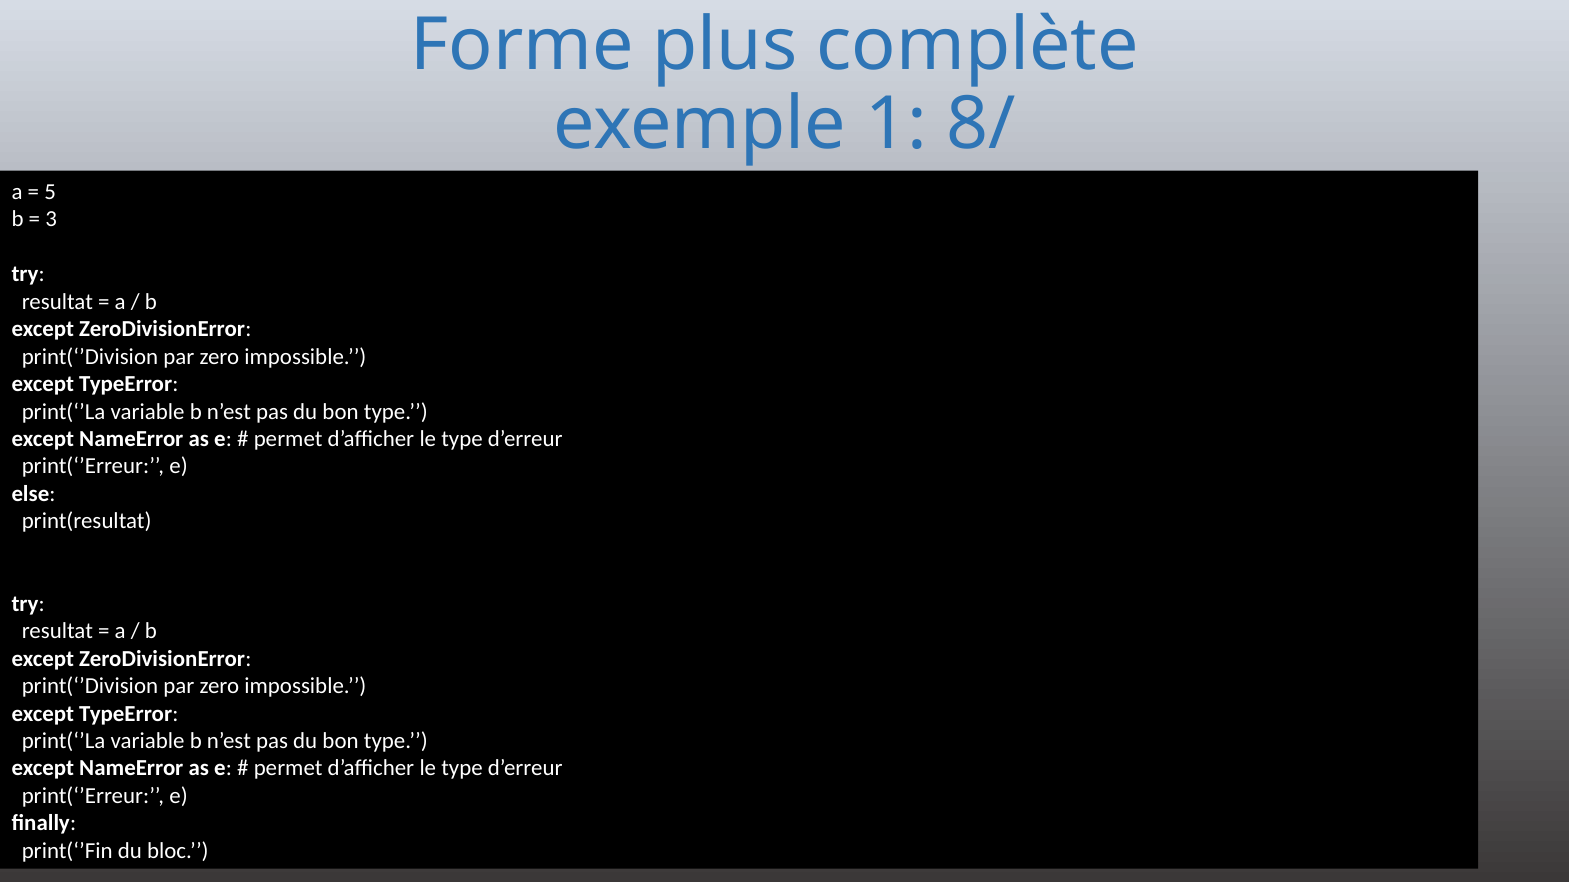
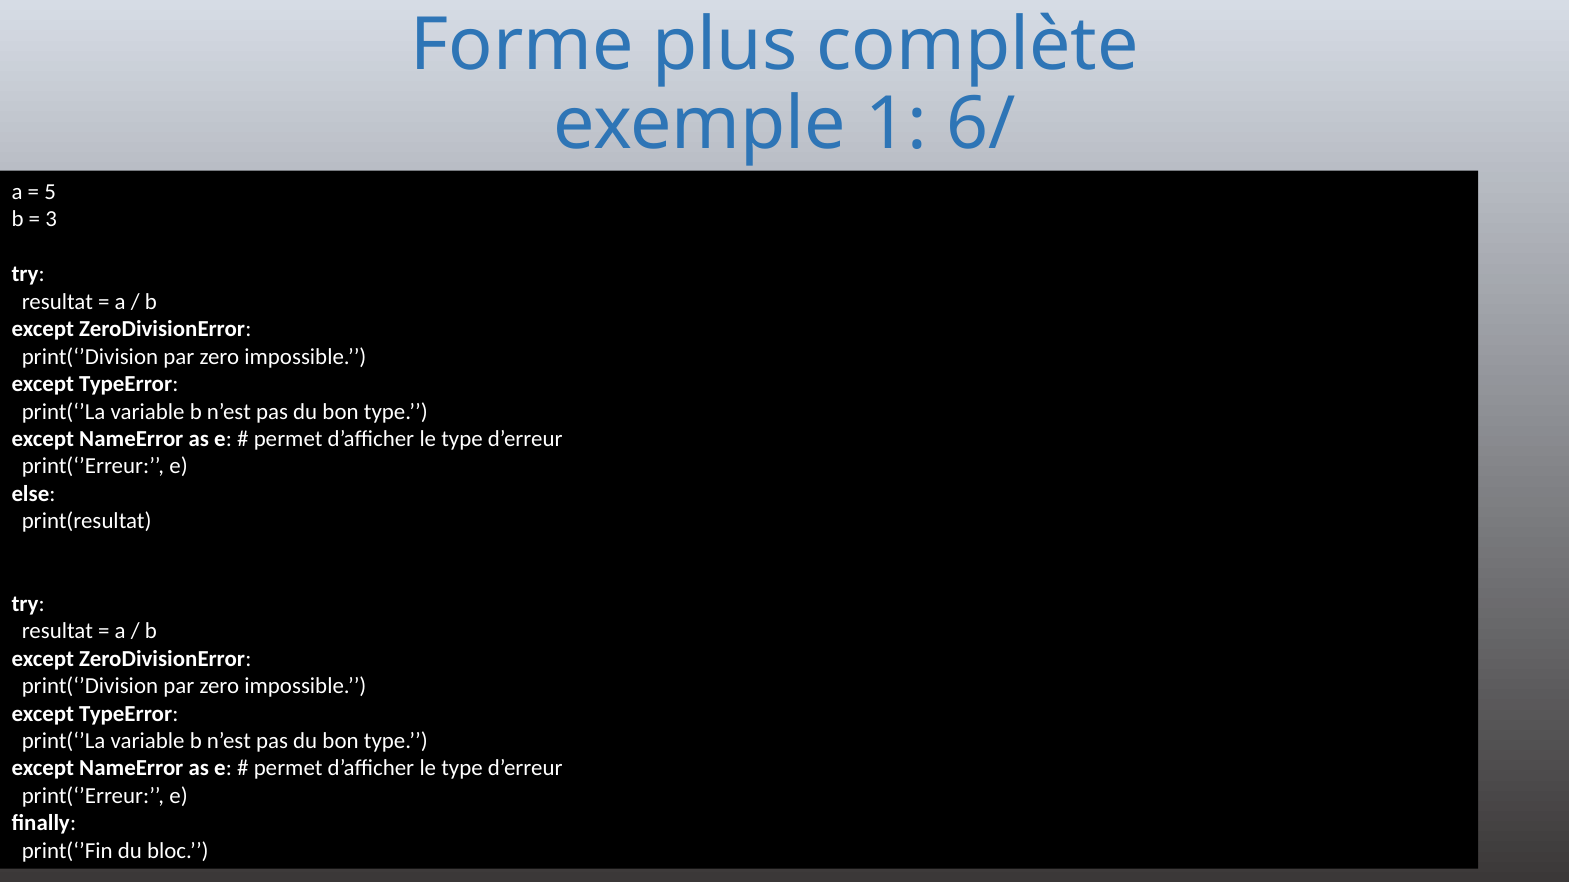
8/: 8/ -> 6/ (981, 125)
